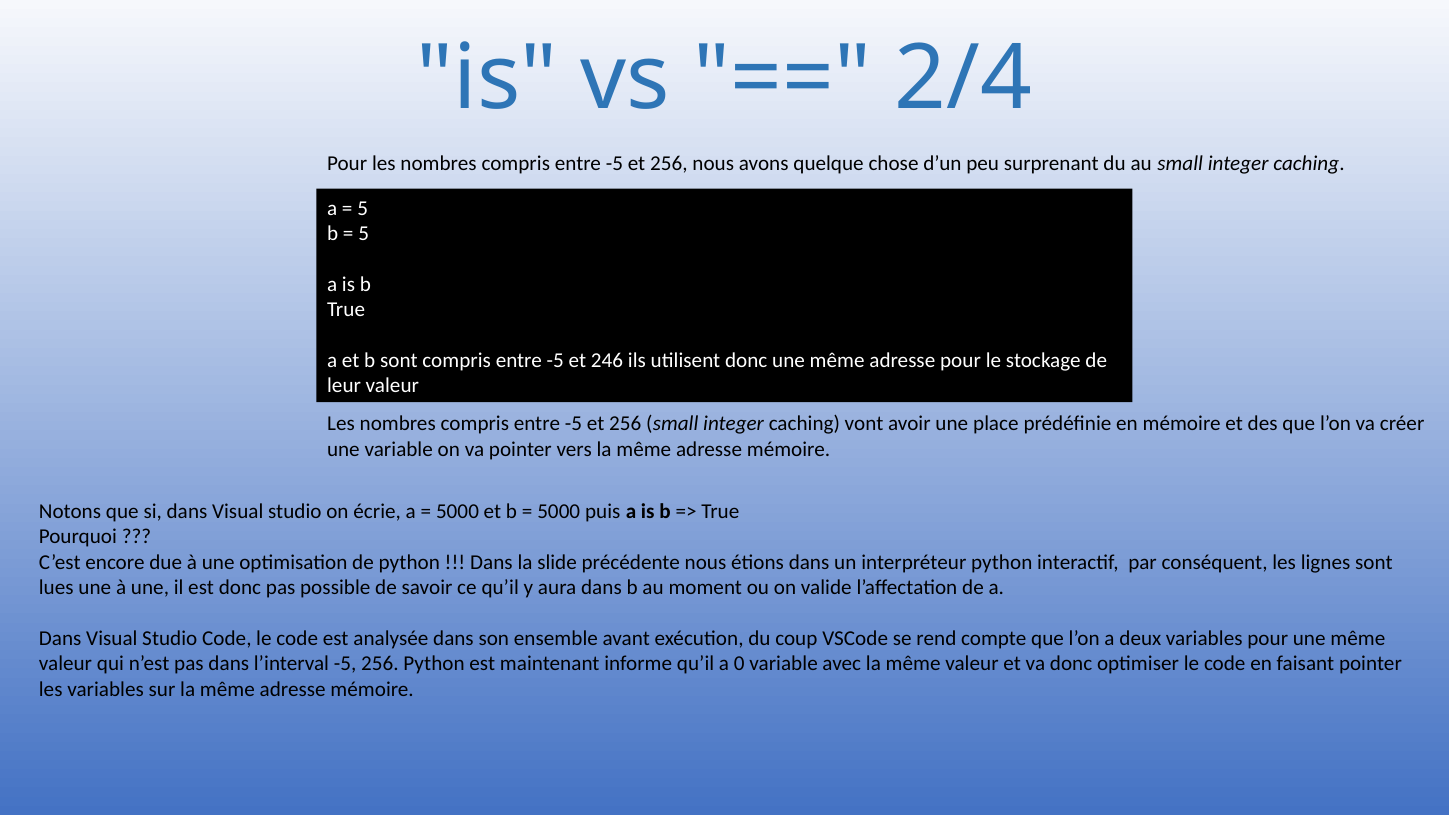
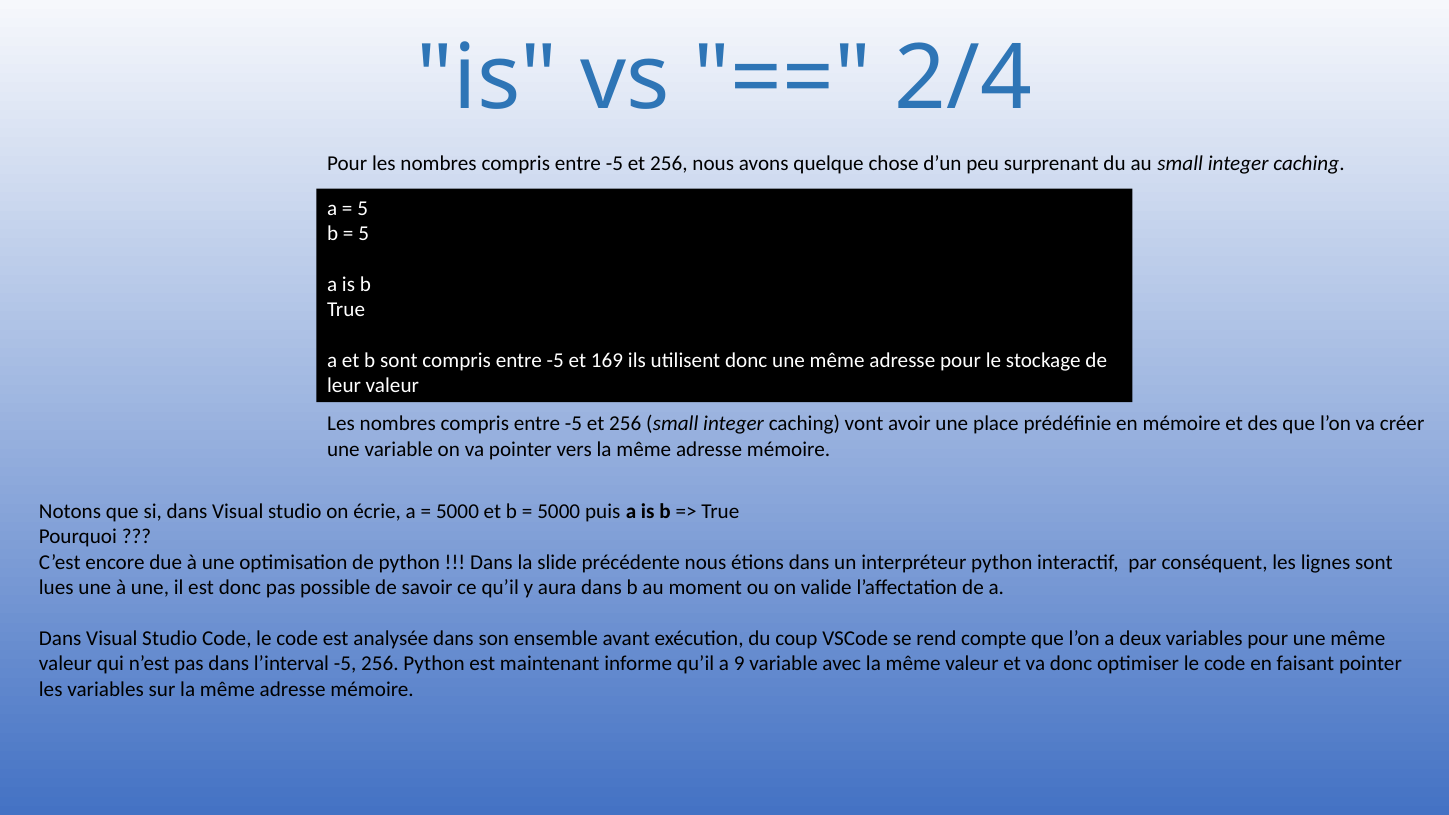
246: 246 -> 169 (607, 360)
0: 0 -> 9 (739, 664)
